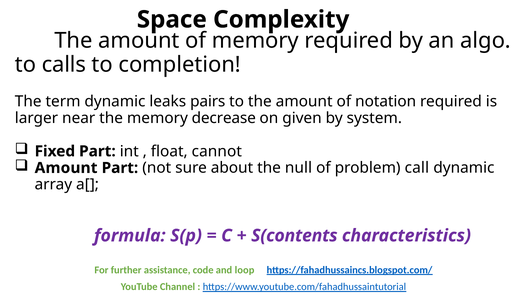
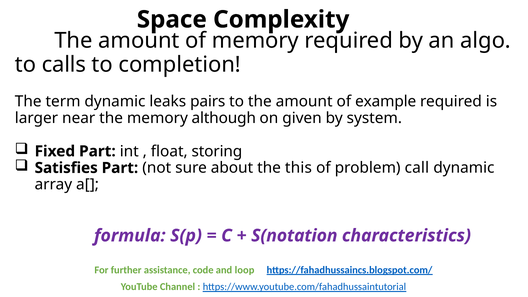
notation: notation -> example (386, 101)
decrease: decrease -> although (224, 118)
cannot: cannot -> storing (217, 151)
Amount: Amount -> Satisfies (66, 168)
null: null -> this (298, 168)
S(contents: S(contents -> S(notation (294, 236)
